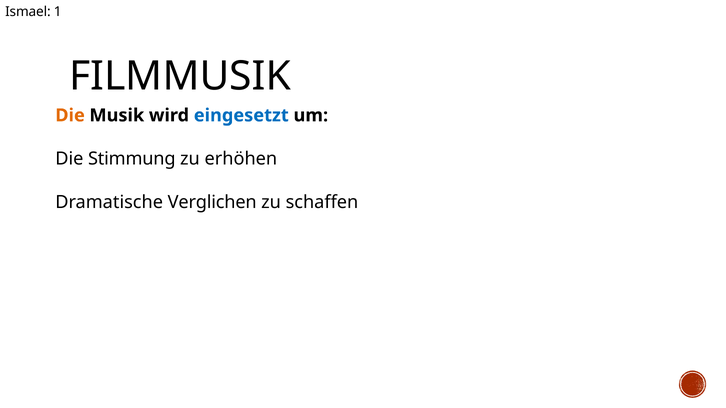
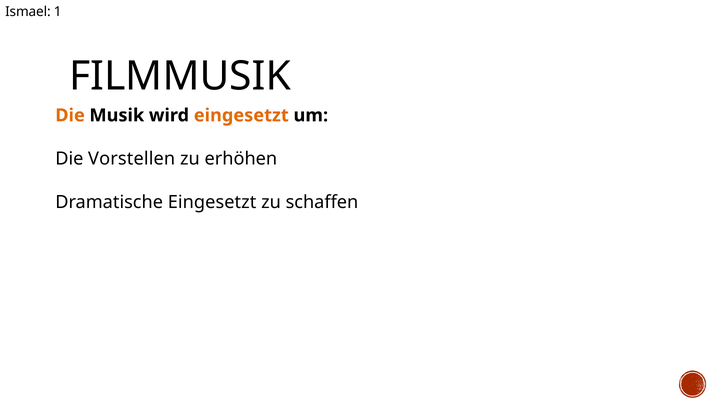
eingesetzt colour: blue -> orange (241, 115)
Stimmung: Stimmung -> Vorstellen (132, 159)
Dramatische Verglichen: Verglichen -> Eingesetzt (212, 203)
